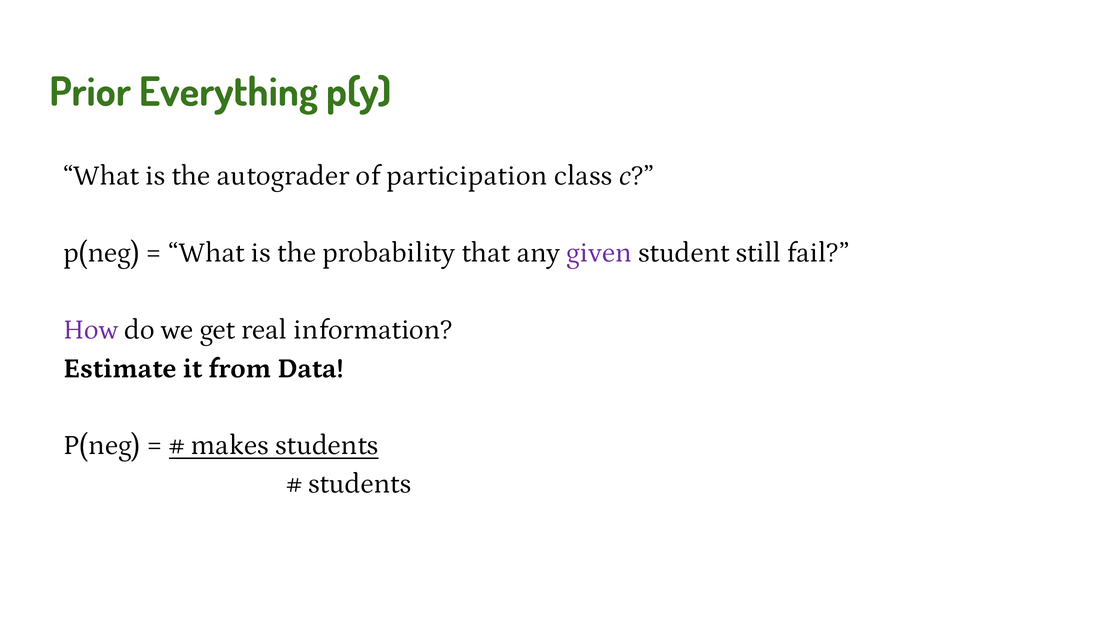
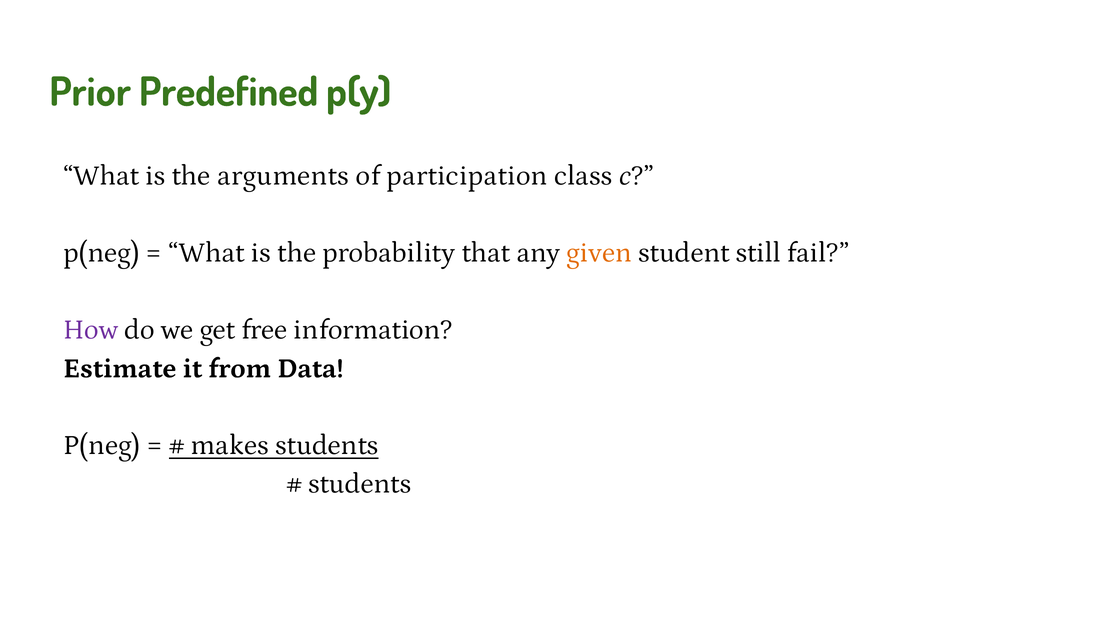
Everything: Everything -> Predefined (229, 93)
autograder: autograder -> arguments (283, 176)
given colour: purple -> orange (599, 253)
real: real -> free (264, 330)
